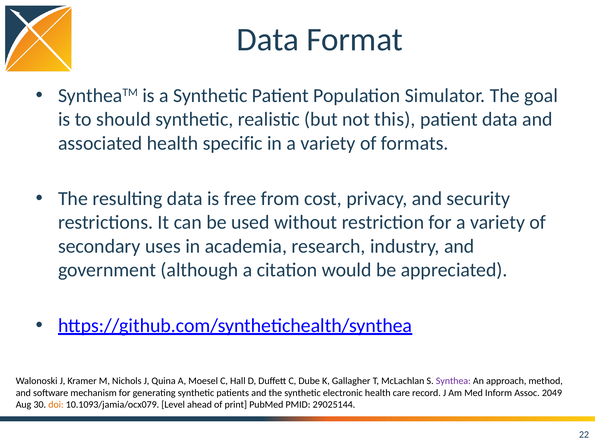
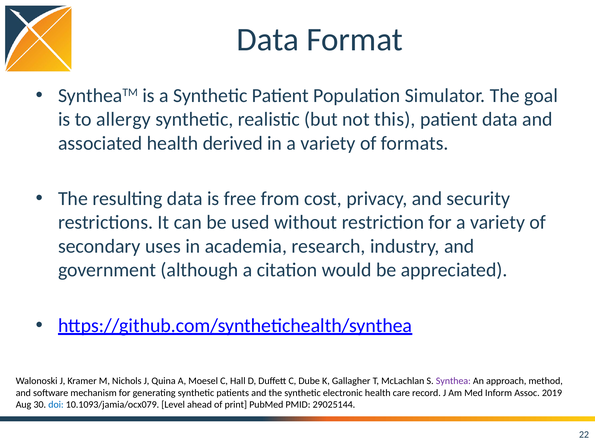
should: should -> allergy (124, 119)
specific: specific -> derived (233, 143)
2049: 2049 -> 2019 (552, 393)
doi colour: orange -> blue (56, 405)
